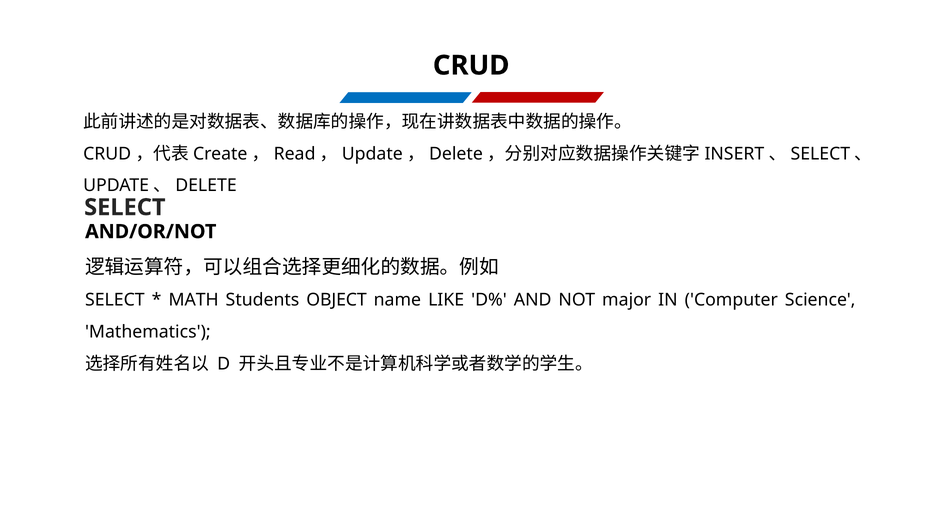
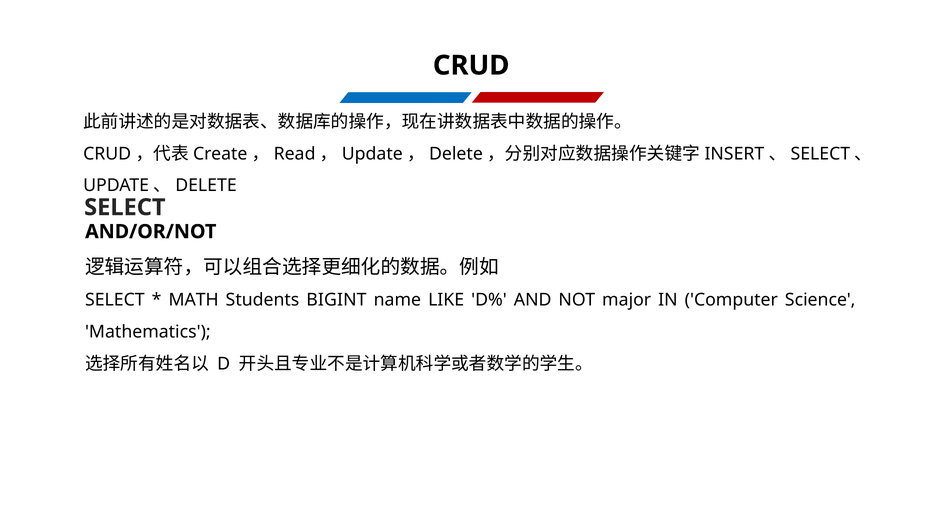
OBJECT: OBJECT -> BIGINT (336, 300)
